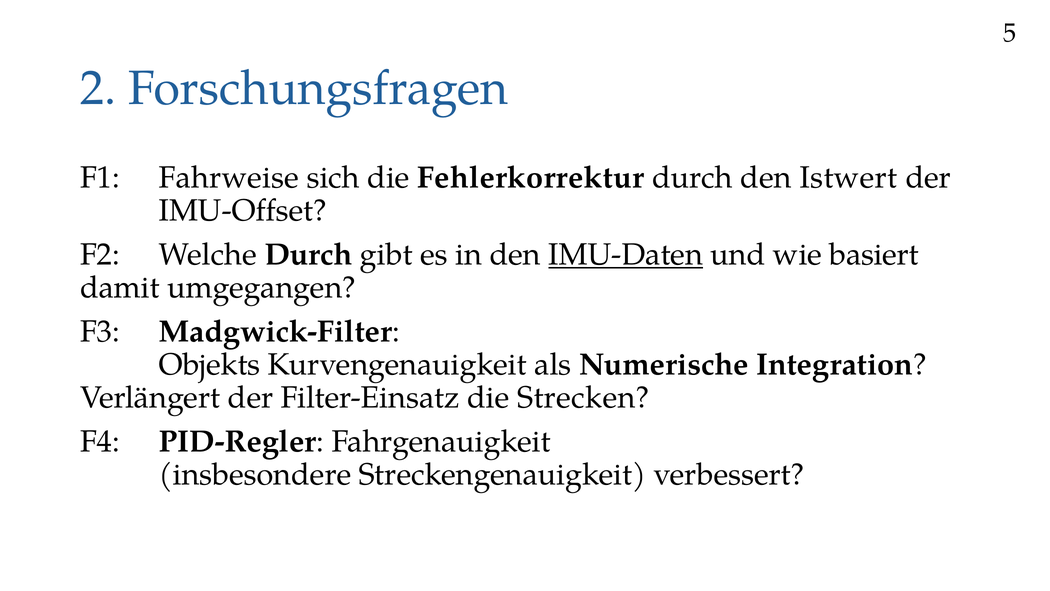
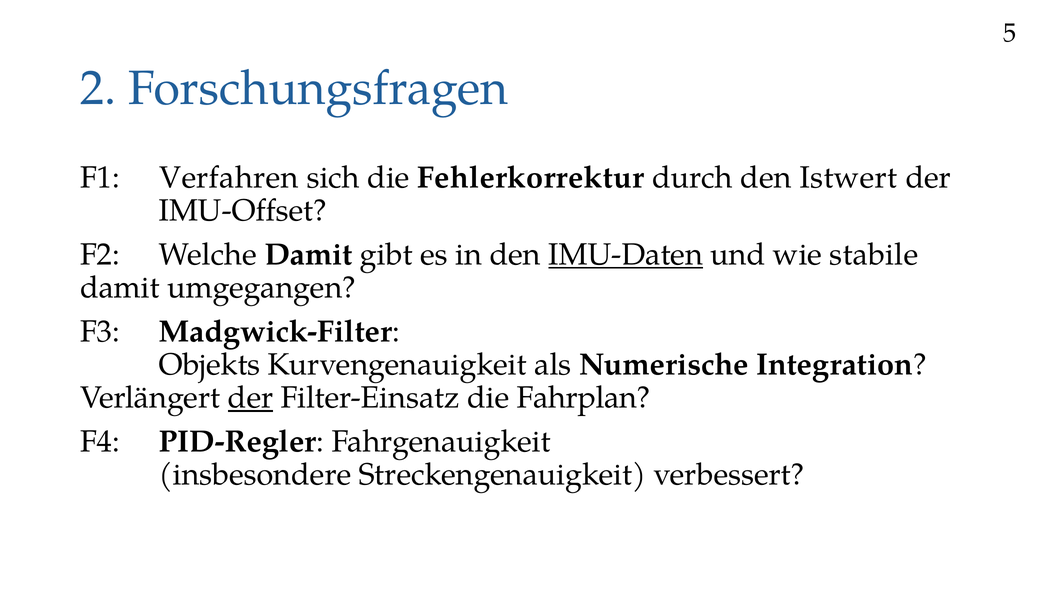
Fahrweise: Fahrweise -> Verfahren (229, 177)
Welche Durch: Durch -> Damit (308, 254)
basiert: basiert -> stabile (874, 254)
der underline: none -> present (251, 397)
Strecken: Strecken -> Fahrplan (584, 397)
